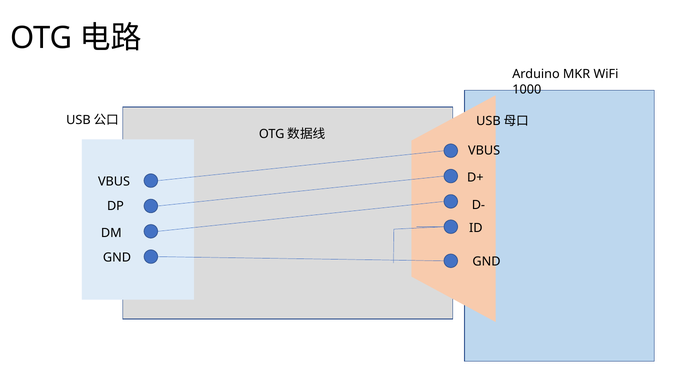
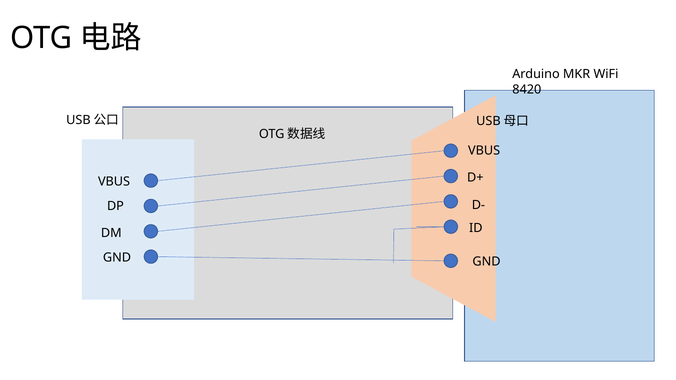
1000: 1000 -> 8420 (527, 89)
